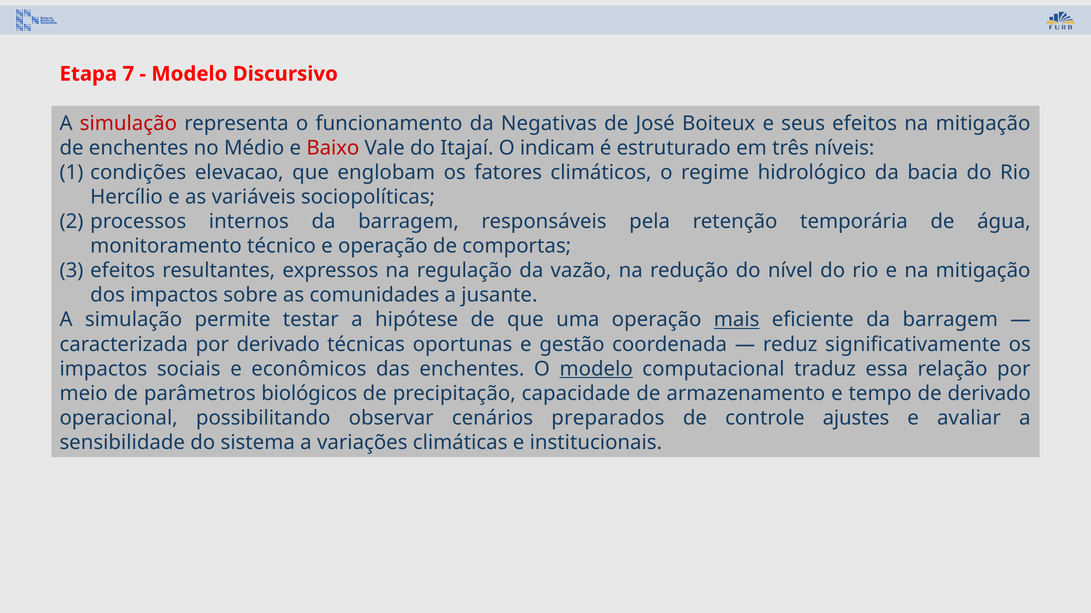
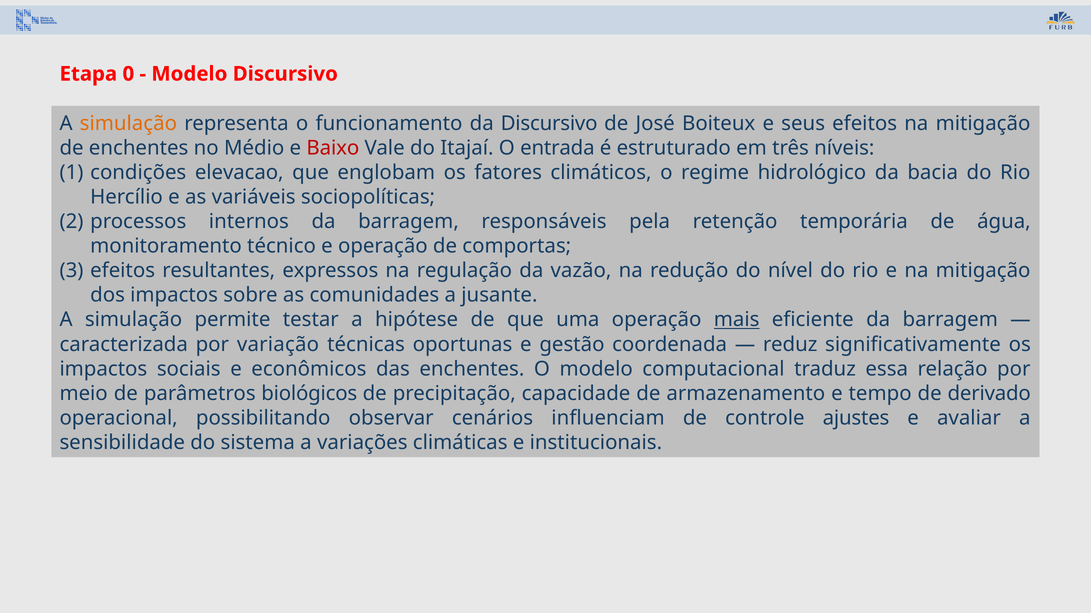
7: 7 -> 0 (128, 74)
simulação colour: red -> orange (128, 124)
da Negativas: Negativas -> Discursivo (549, 124)
indicam: indicam -> entrada (557, 148)
por derivado: derivado -> variação (278, 345)
modelo underline: present -> none (596, 369)
preparados: preparados -> influenciam (608, 418)
